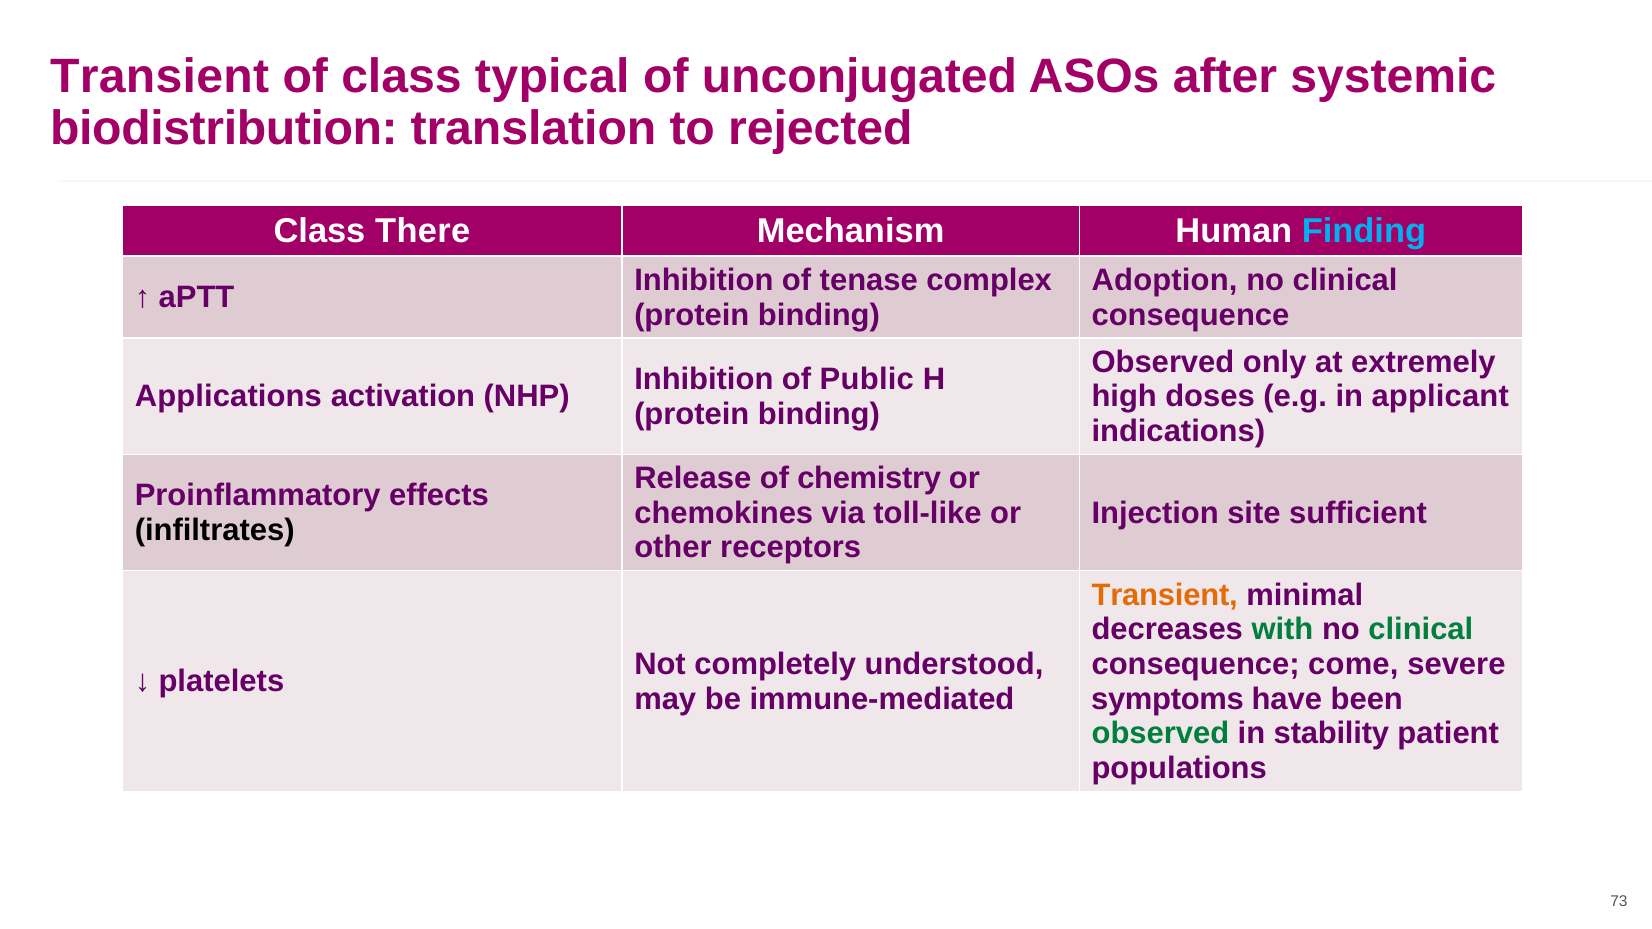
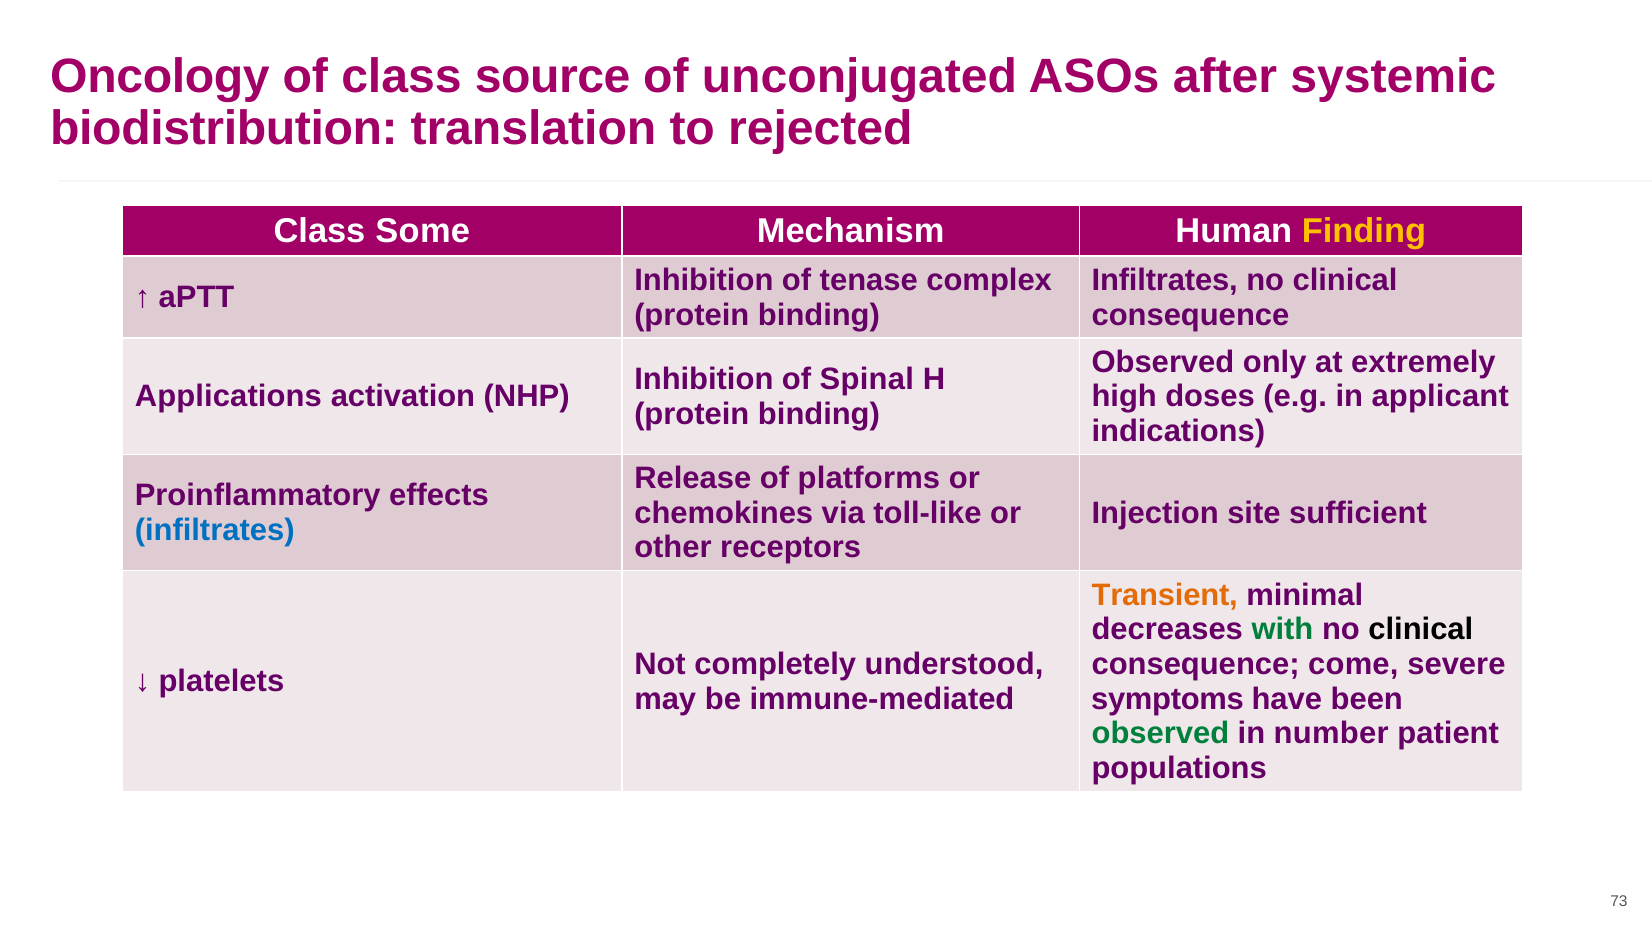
Transient: Transient -> Oncology (160, 77)
typical: typical -> source (553, 77)
There: There -> Some (423, 231)
Finding colour: light blue -> yellow (1364, 231)
Adoption: Adoption -> Infiltrates (1165, 280)
Public: Public -> Spinal (867, 379)
chemistry: chemistry -> platforms (869, 478)
infiltrates colour: black -> blue (215, 531)
clinical colour: green -> black (1421, 630)
stability: stability -> number (1331, 734)
